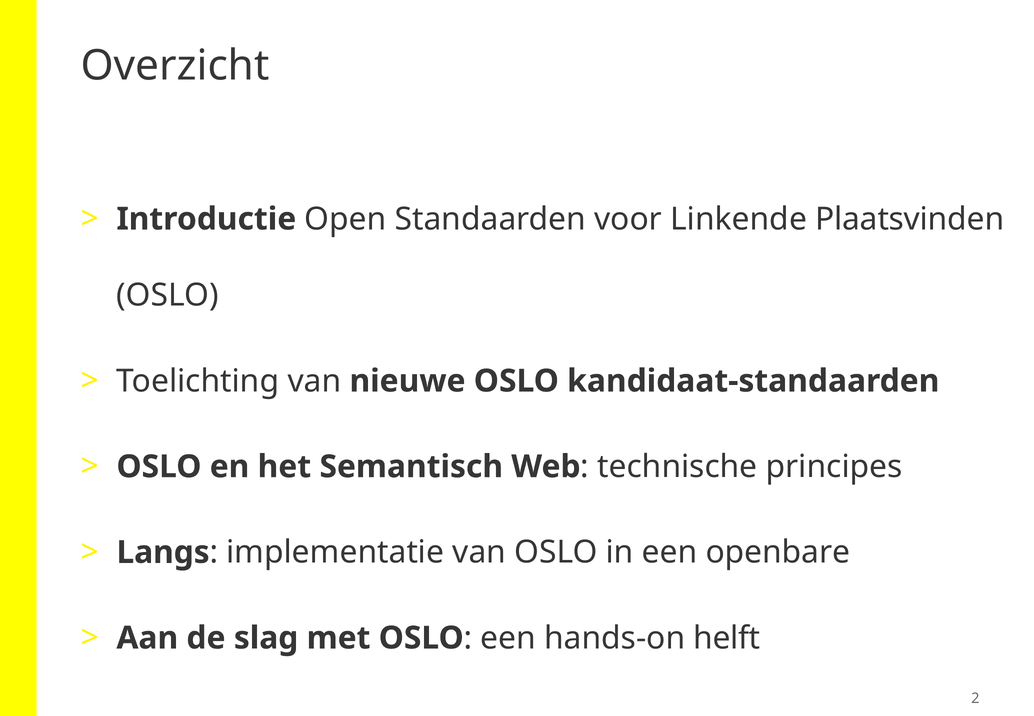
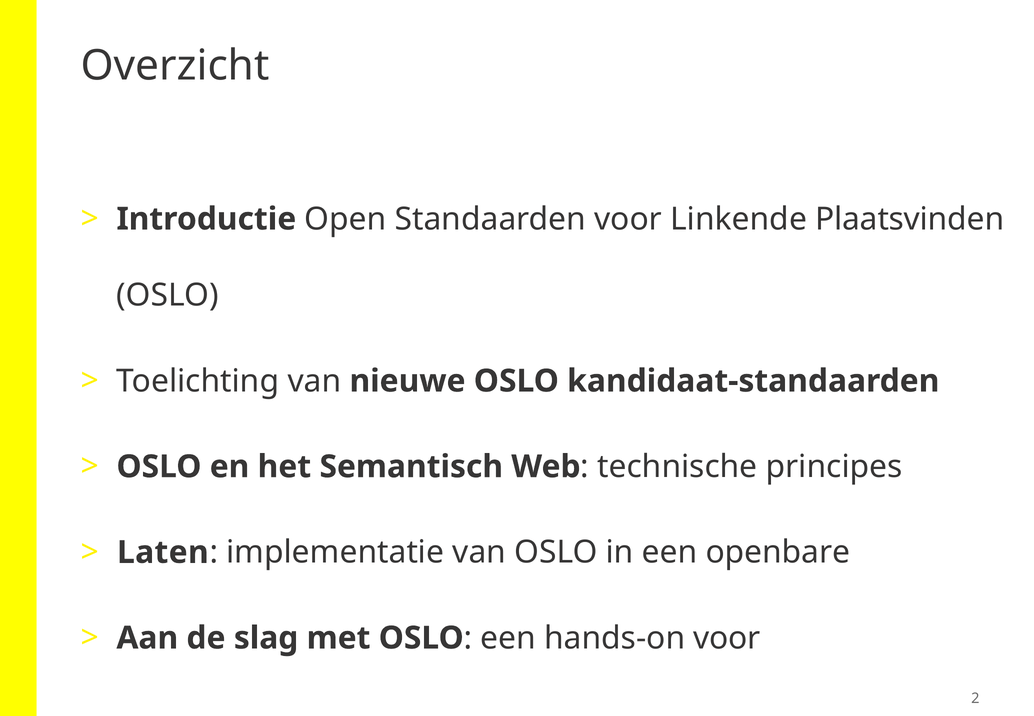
Langs: Langs -> Laten (163, 552)
hands-on helft: helft -> voor (727, 638)
